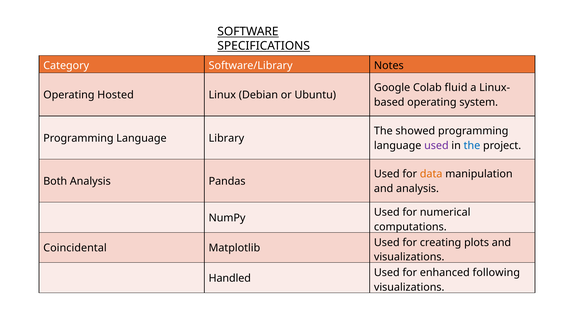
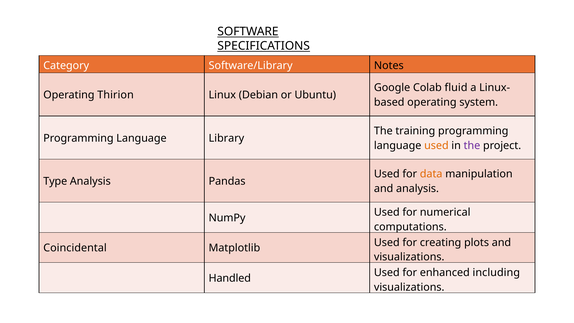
Hosted: Hosted -> Thirion (116, 95)
showed: showed -> training (415, 131)
used colour: purple -> orange (436, 145)
the colour: blue -> purple (472, 145)
Both: Both -> Type (55, 181)
following: following -> including (496, 273)
